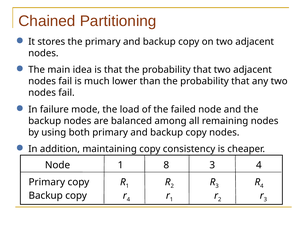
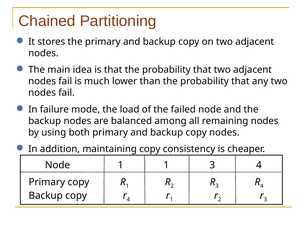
1 8: 8 -> 1 (166, 165)
